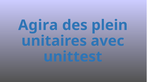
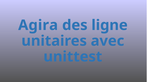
plein: plein -> ligne (110, 25)
